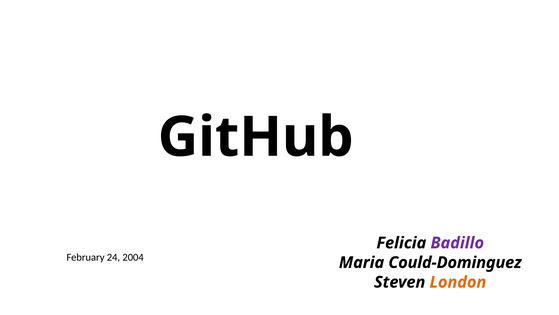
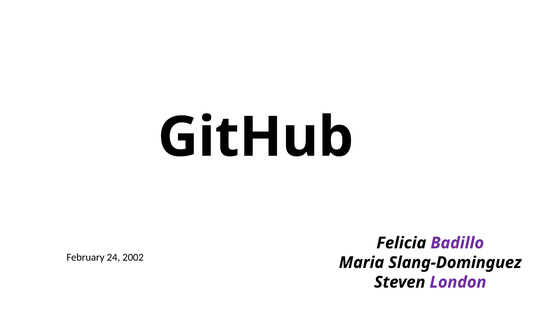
2004: 2004 -> 2002 (133, 257)
Could-Dominguez: Could-Dominguez -> Slang-Dominguez (455, 262)
London colour: orange -> purple (458, 282)
